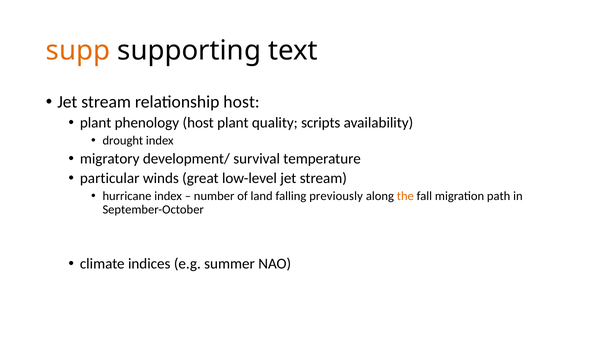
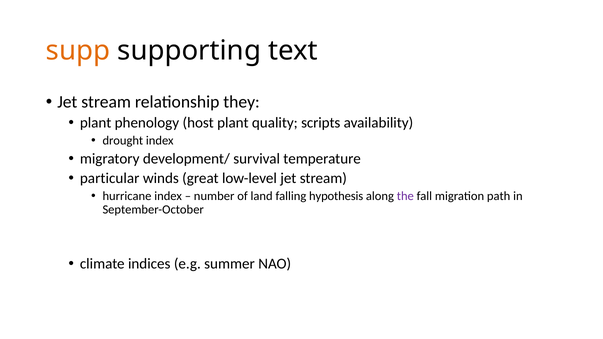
relationship host: host -> they (242, 102)
previously: previously -> hypothesis (336, 196)
the colour: orange -> purple (405, 196)
